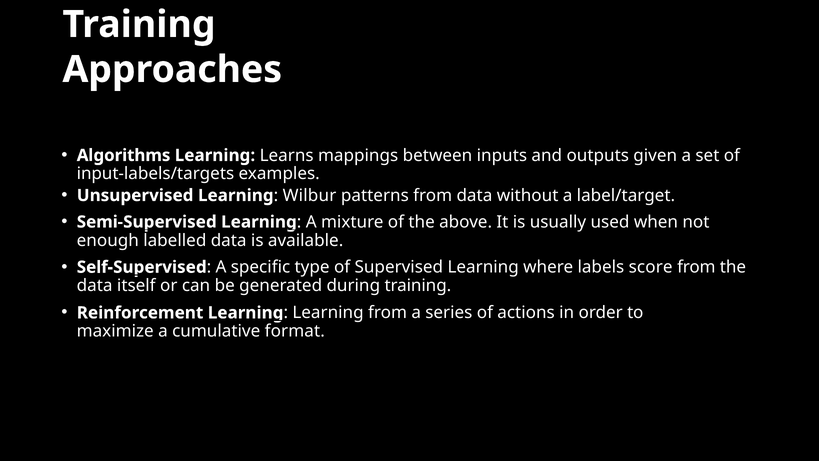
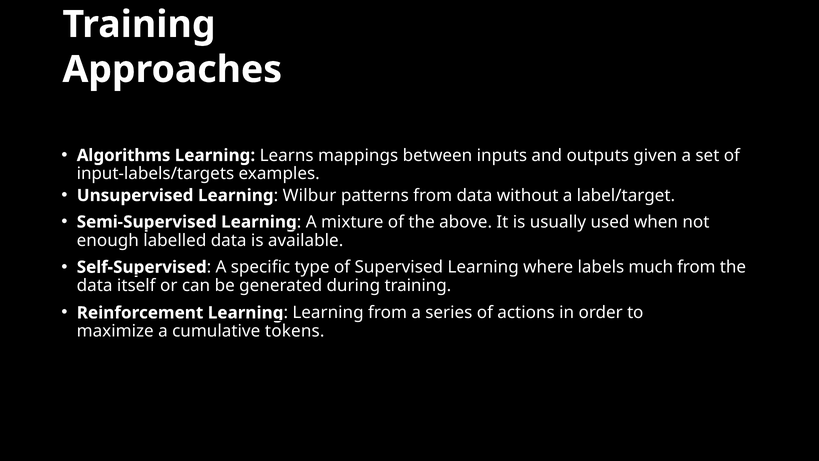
score: score -> much (651, 267)
format: format -> tokens (295, 331)
